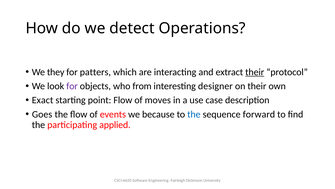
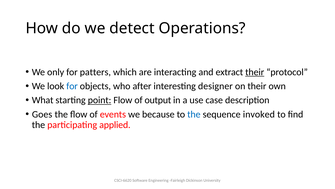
they: they -> only (56, 72)
for colour: purple -> blue (72, 86)
from: from -> after (142, 86)
Exact: Exact -> What (43, 100)
point underline: none -> present (100, 100)
moves: moves -> output (158, 100)
forward: forward -> invoked (259, 114)
